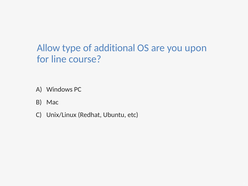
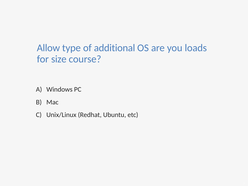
upon: upon -> loads (196, 48)
line: line -> size (59, 59)
